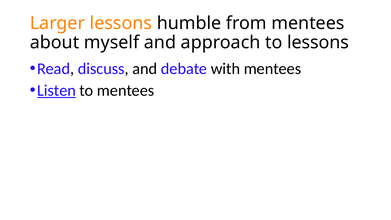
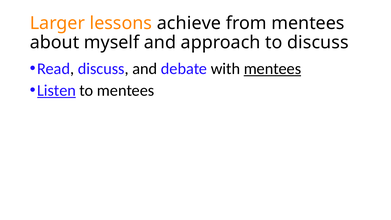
humble: humble -> achieve (189, 23)
to lessons: lessons -> discuss (318, 43)
mentees underline: none -> present (272, 69)
